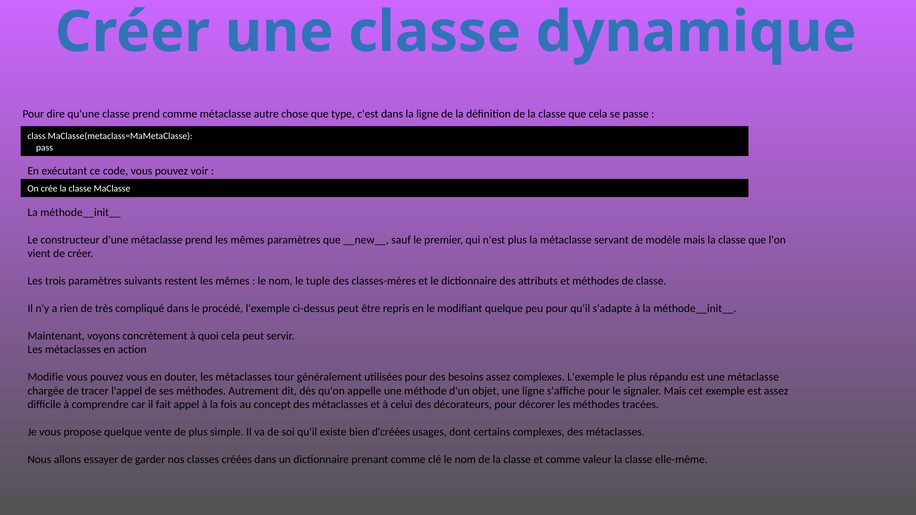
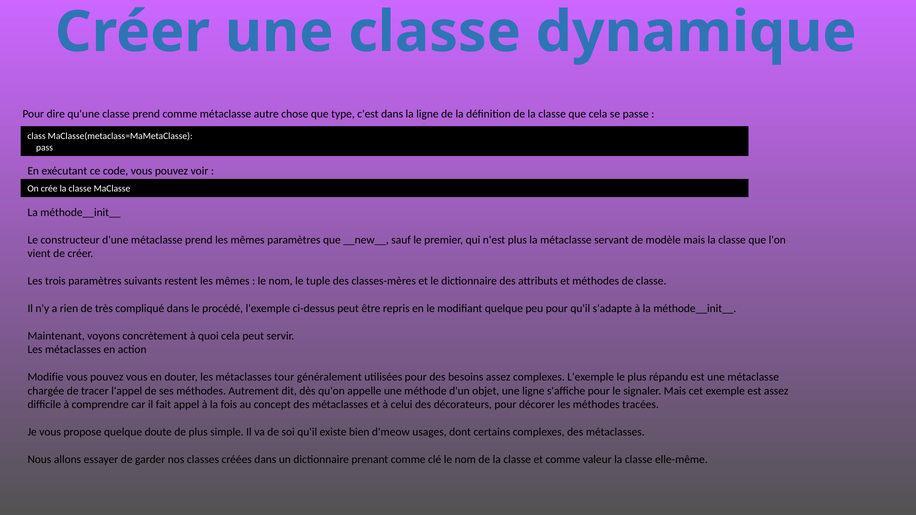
vente: vente -> doute (158, 432)
d'créées: d'créées -> d'meow (391, 432)
